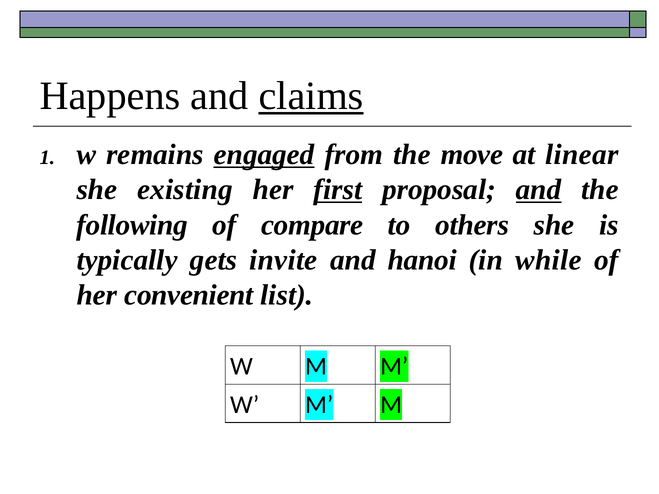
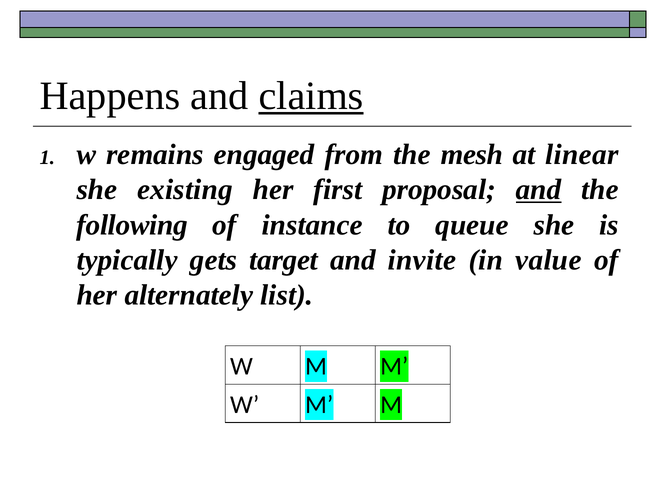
engaged underline: present -> none (264, 155)
move: move -> mesh (472, 155)
first underline: present -> none (338, 190)
compare: compare -> instance (312, 225)
others: others -> queue (472, 225)
invite: invite -> target (284, 260)
hanoi: hanoi -> invite (422, 260)
while: while -> value (548, 260)
convenient: convenient -> alternately (189, 295)
